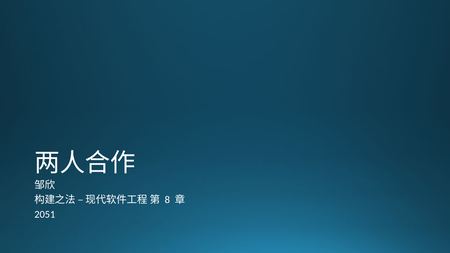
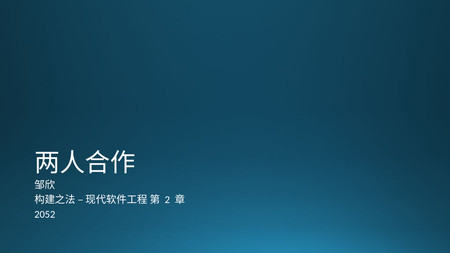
8: 8 -> 2 (167, 200)
2051: 2051 -> 2052 (45, 214)
